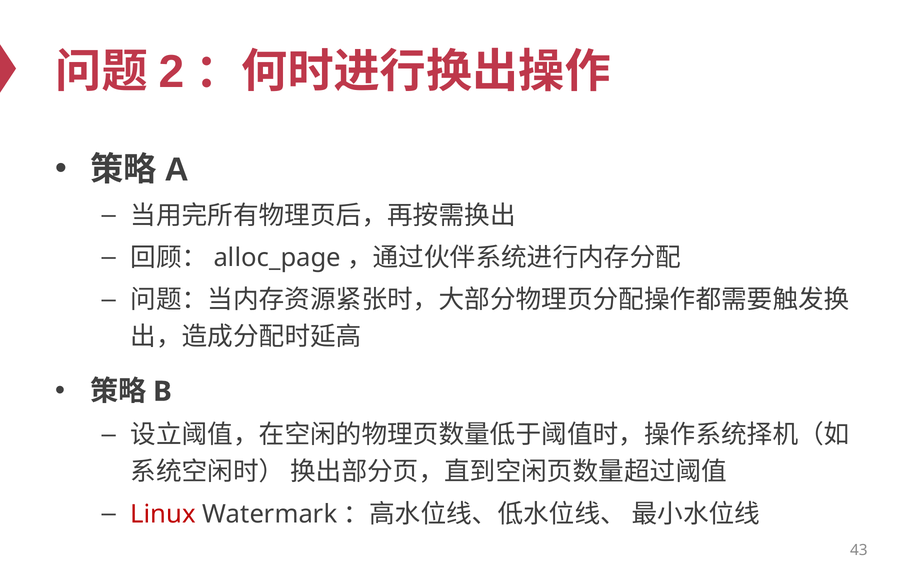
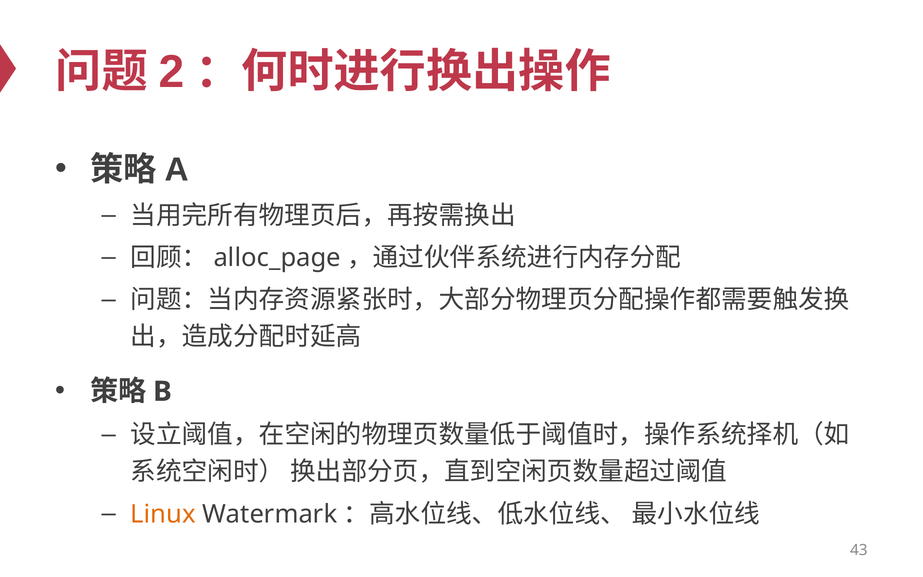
Linux colour: red -> orange (163, 514)
